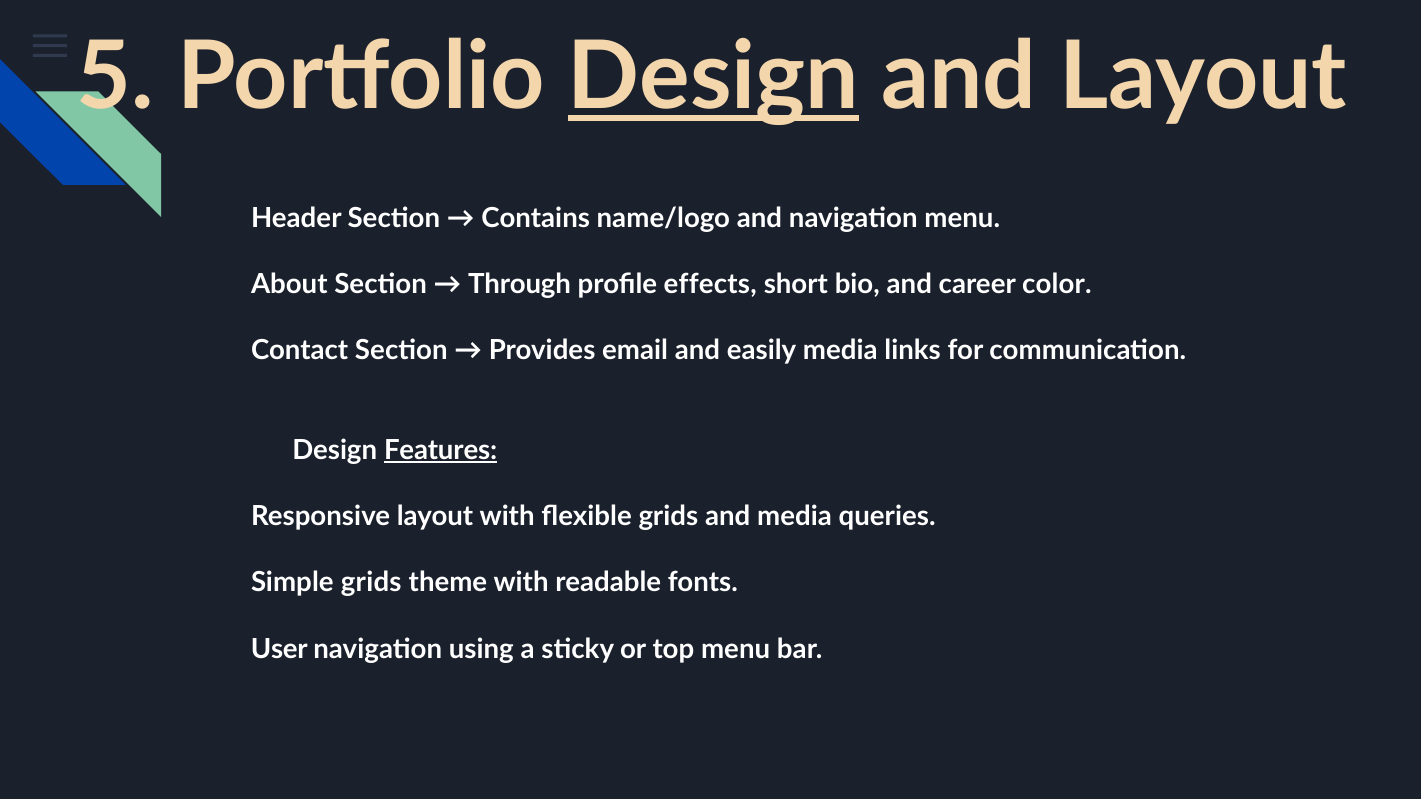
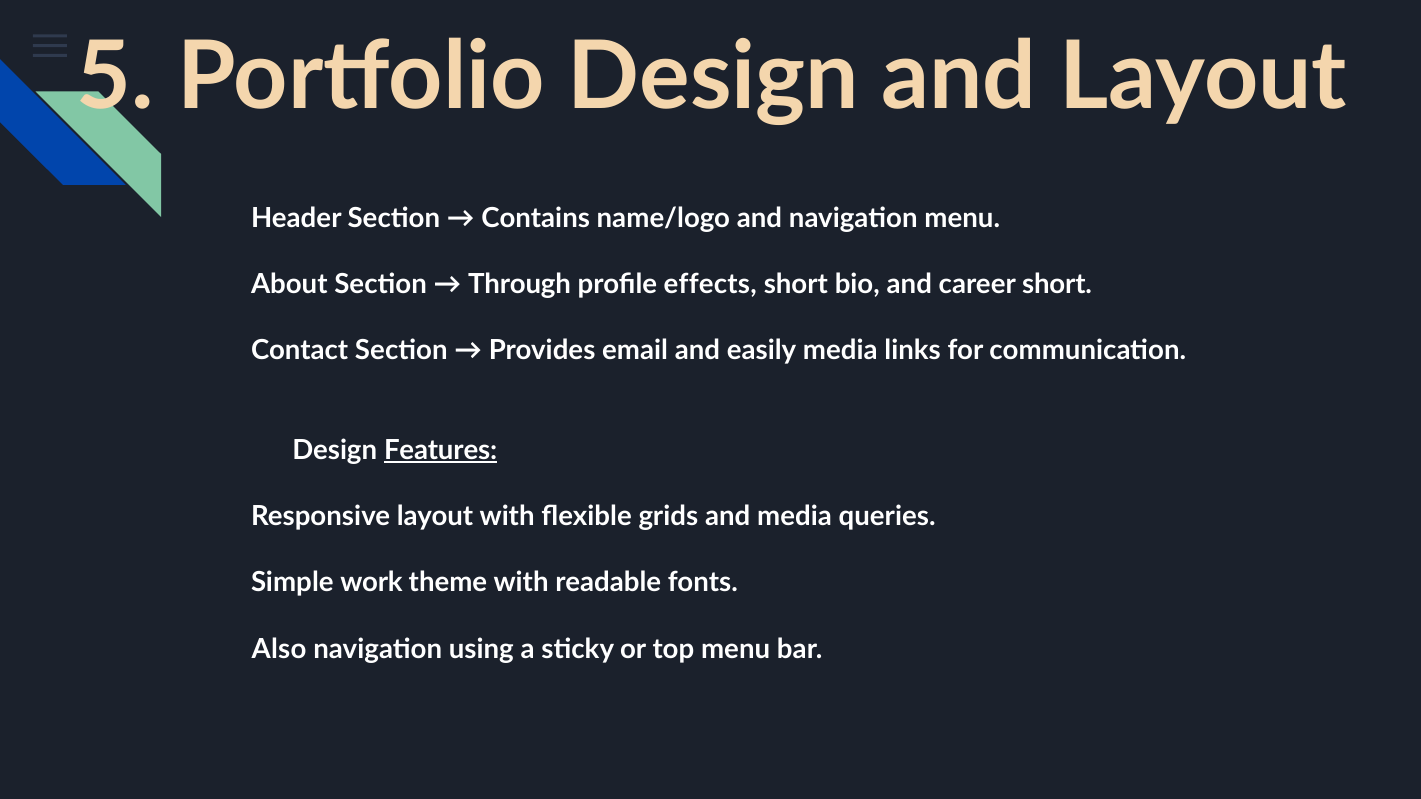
Design underline: present -> none (713, 78)
career color: color -> short (1057, 284)
Simple grids: grids -> work (371, 583)
User: User -> Also (279, 649)
